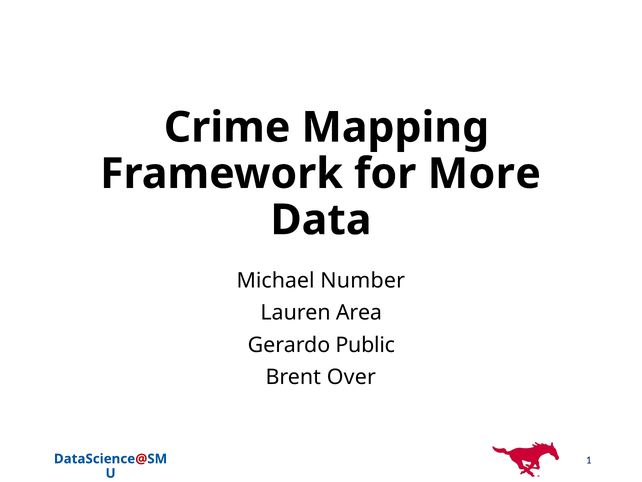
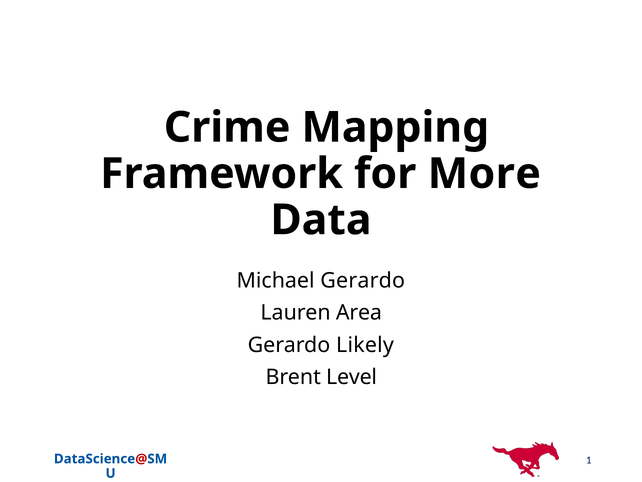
Michael Number: Number -> Gerardo (363, 281)
Public: Public -> Likely (365, 345)
Over: Over -> Level (352, 377)
